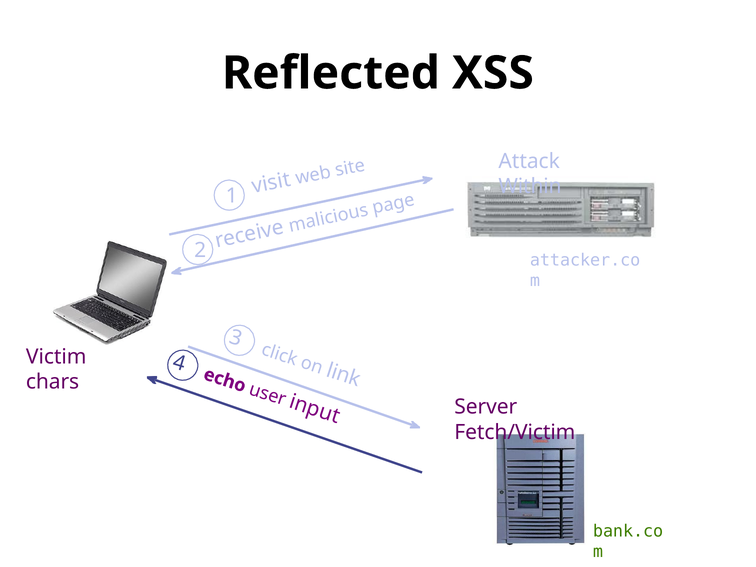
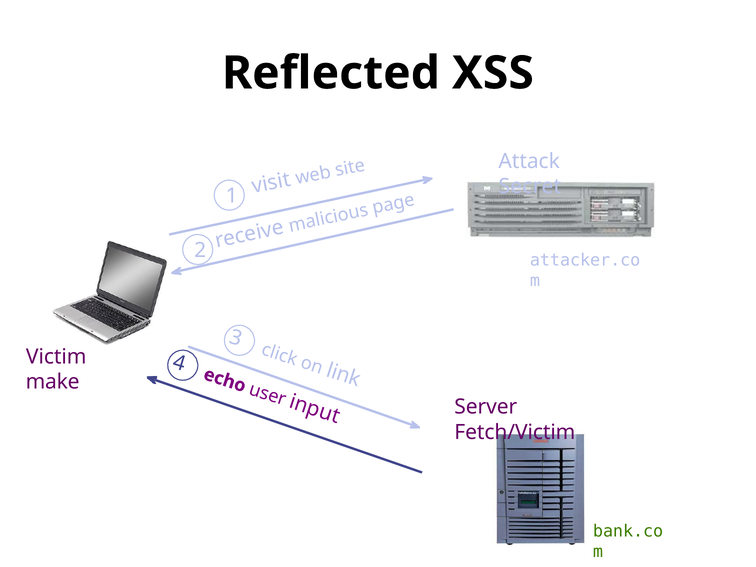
Within: Within -> Secret (530, 187)
chars: chars -> make (53, 382)
